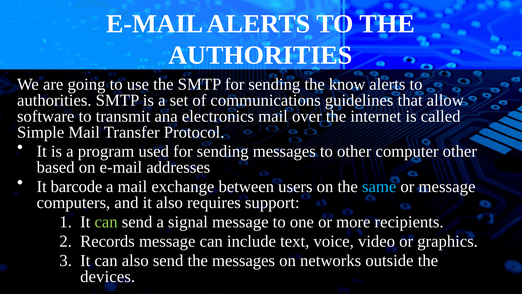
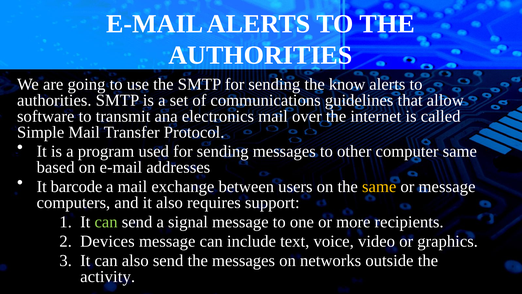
computer other: other -> same (460, 151)
same colour: light blue -> yellow (379, 187)
Records: Records -> Devices (107, 241)
devices: devices -> activity (108, 276)
